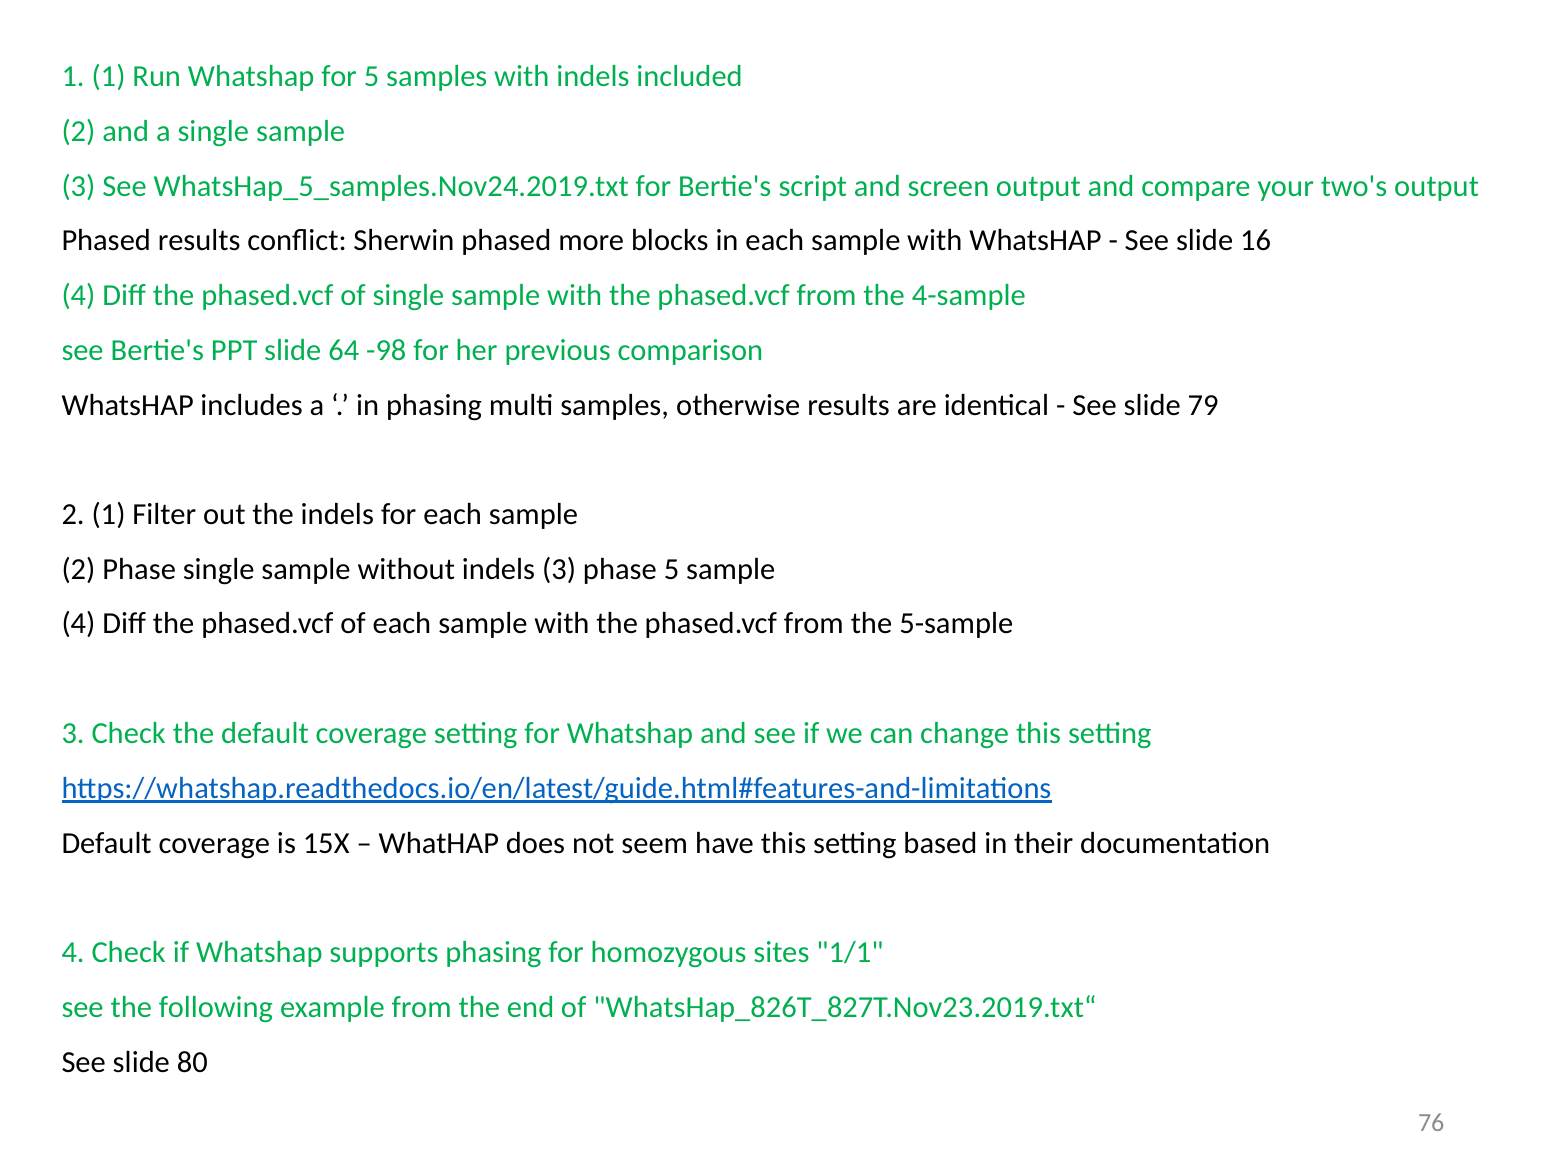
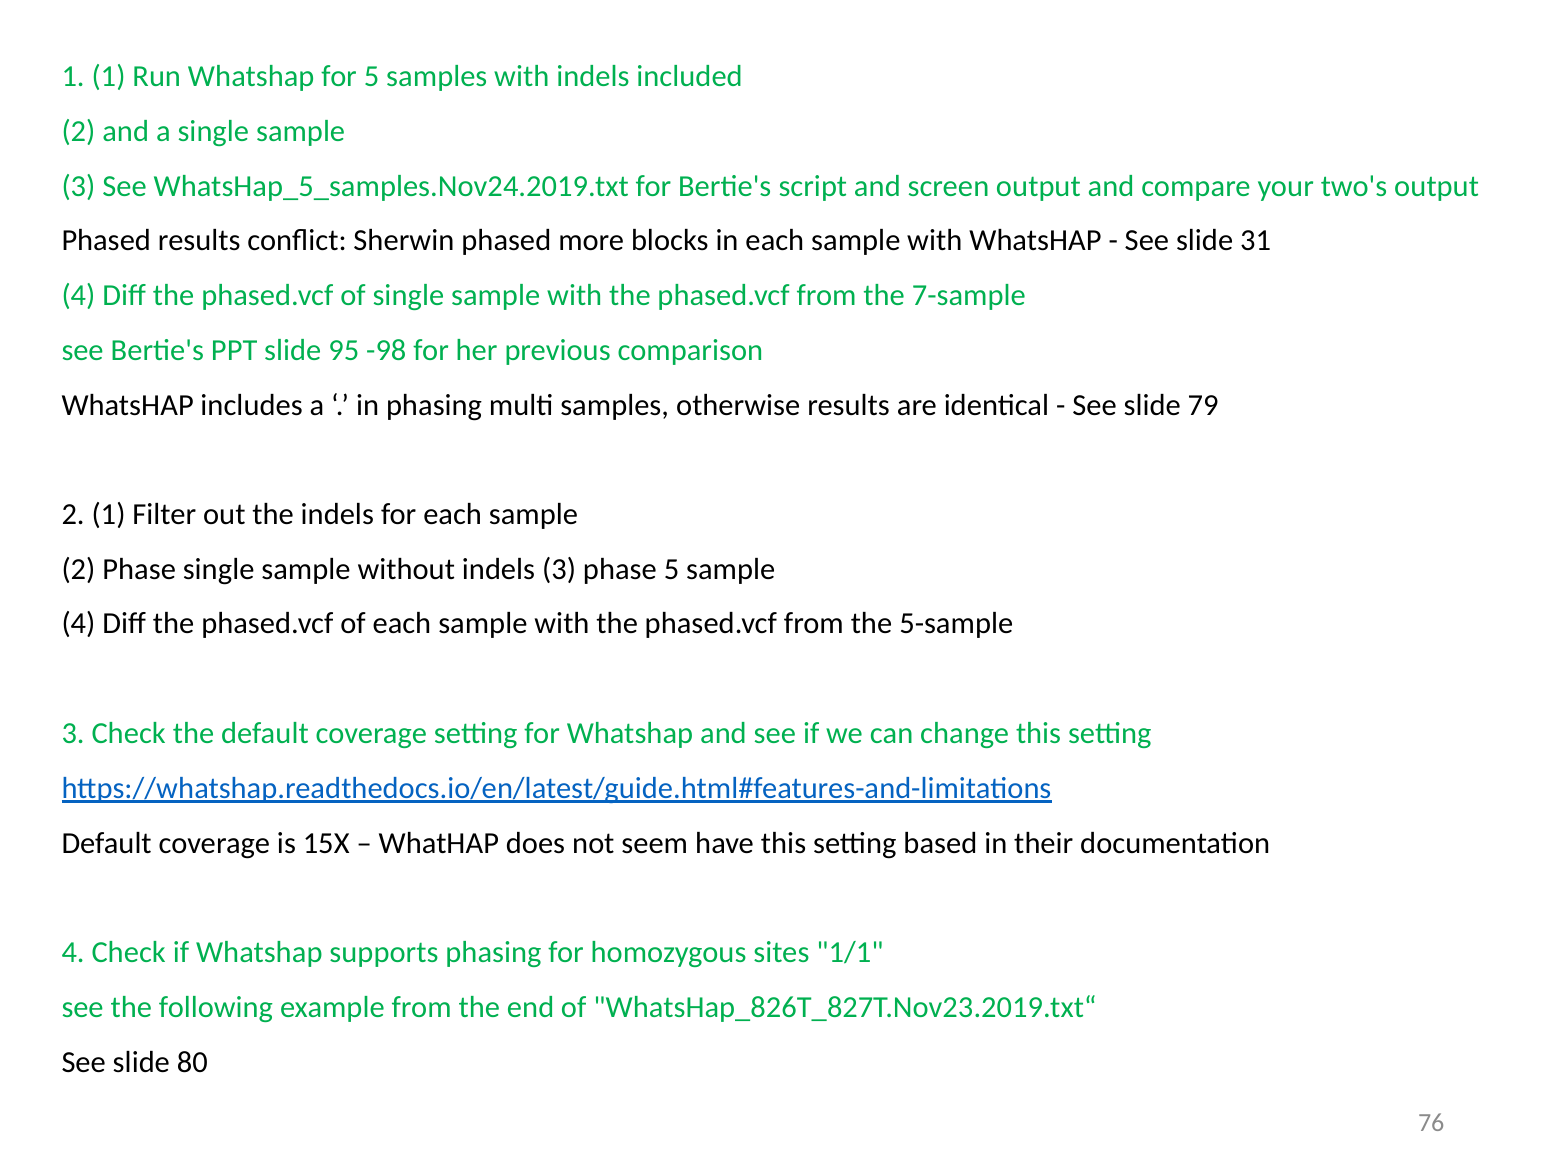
16: 16 -> 31 (1256, 241)
4-sample: 4-sample -> 7-sample (969, 295)
64: 64 -> 95 (344, 350)
